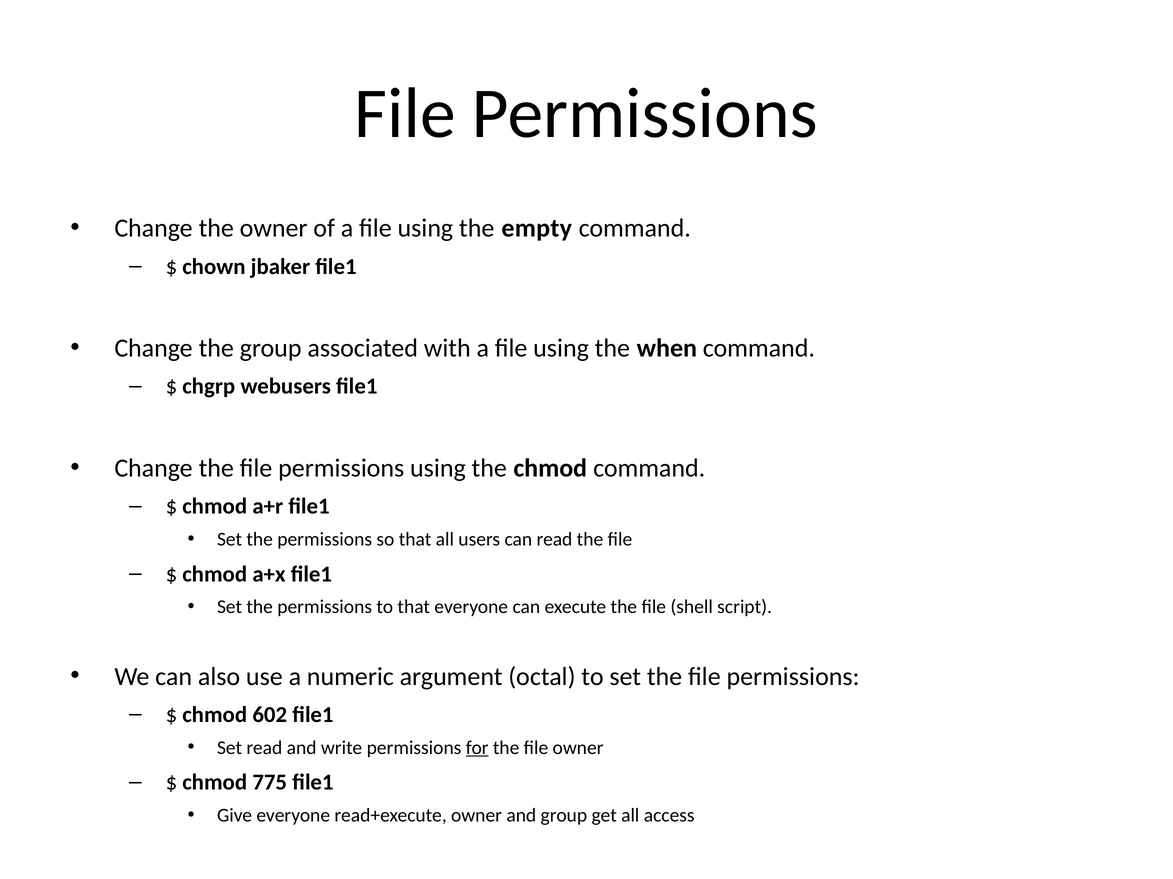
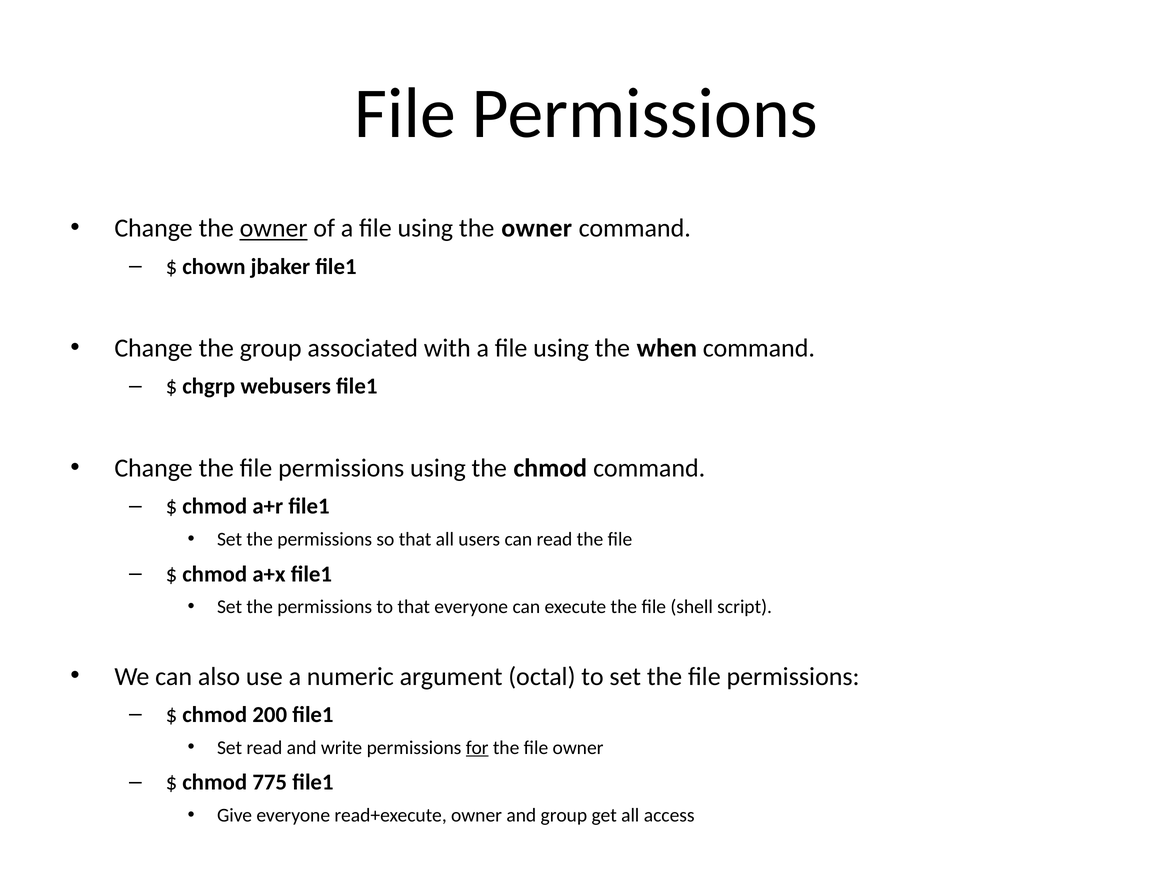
owner underline: none -> present (274, 229)
using the empty: empty -> owner (537, 229)
602: 602 -> 200 (270, 715)
